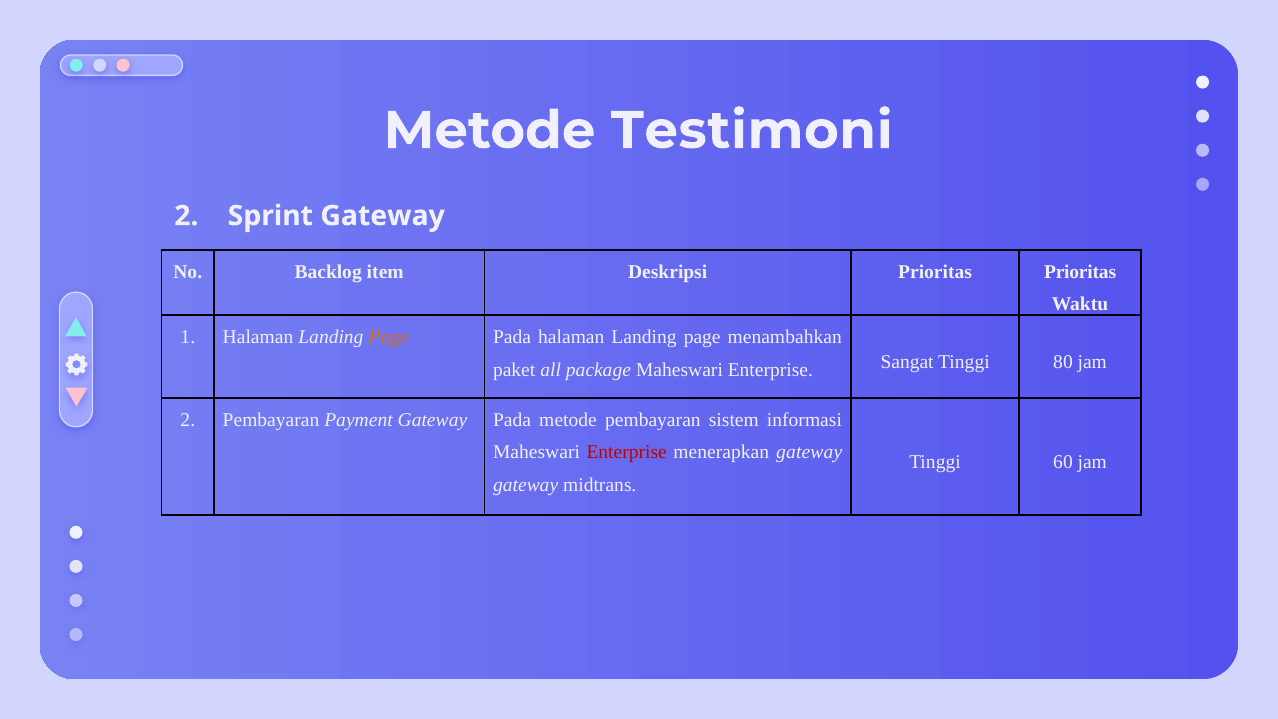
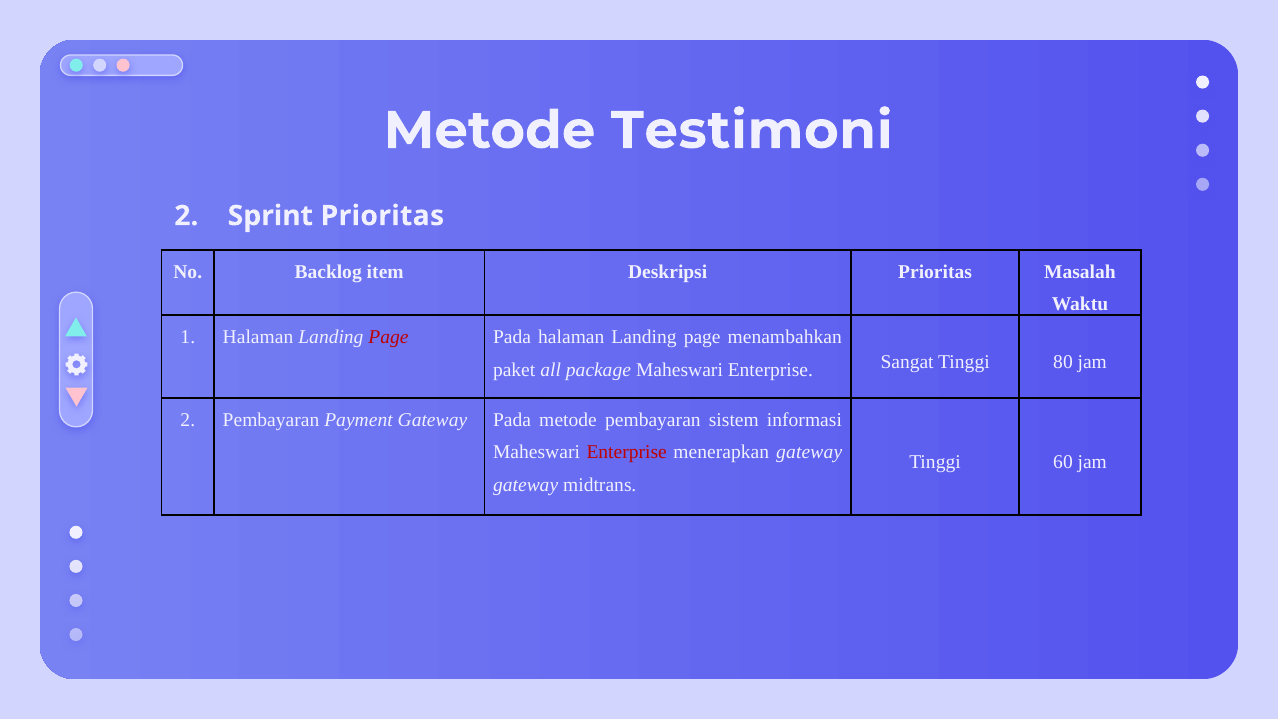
Sprint Gateway: Gateway -> Prioritas (382, 216)
Prioritas Prioritas: Prioritas -> Masalah (1080, 272)
Page colour: orange -> red (388, 337)
